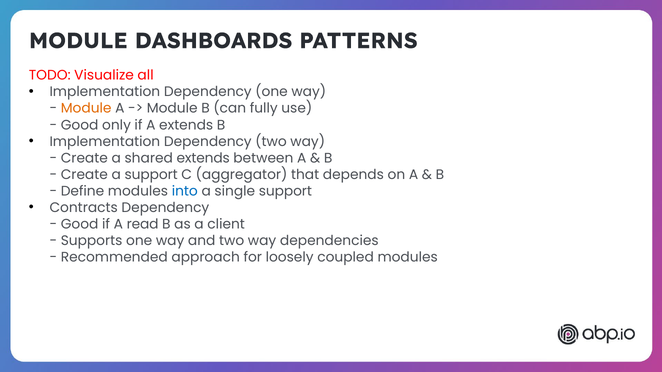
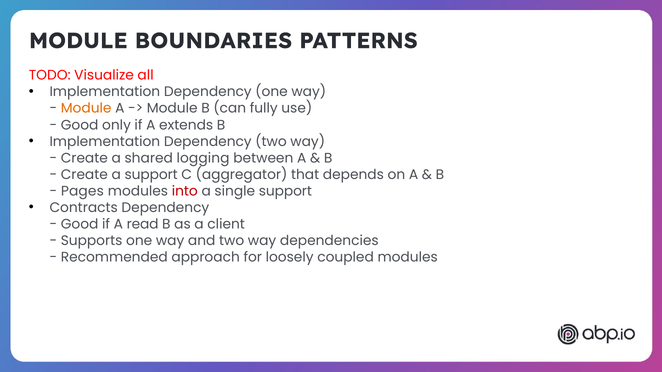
DASHBOARDS: DASHBOARDS -> BOUNDARIES (213, 41)
shared extends: extends -> logging (203, 158)
Define: Define -> Pages (82, 191)
into colour: blue -> red (185, 191)
